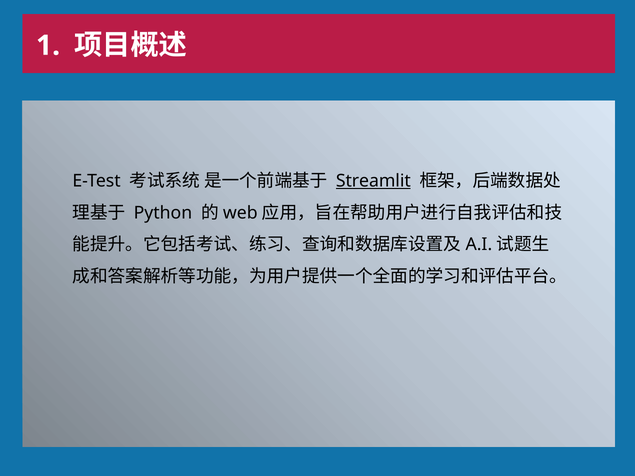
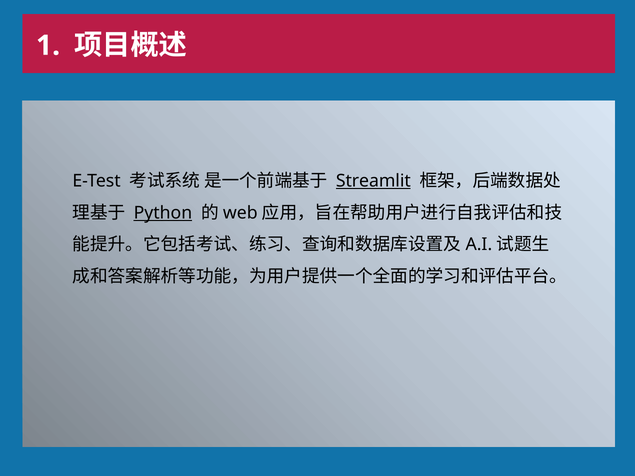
Python underline: none -> present (163, 213)
